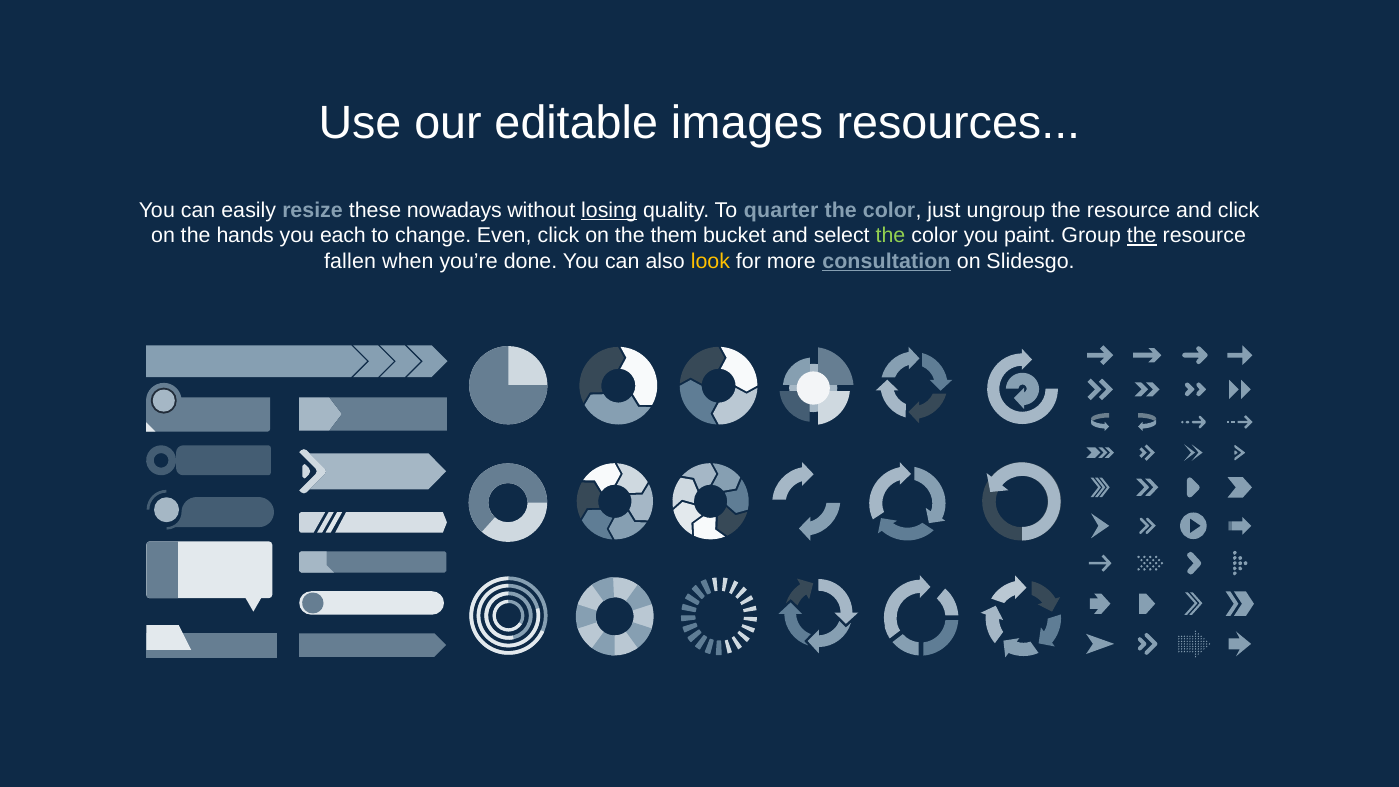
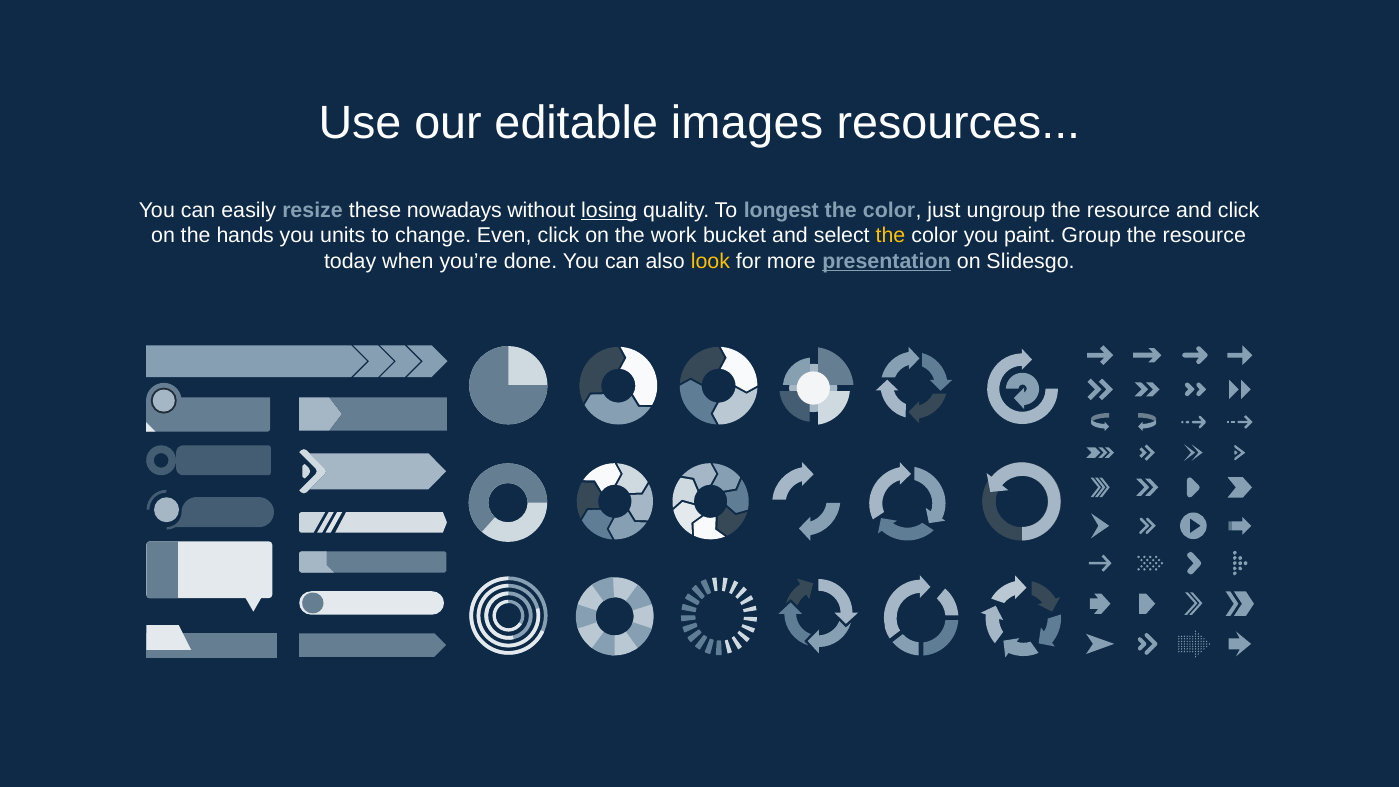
quarter: quarter -> longest (781, 210)
each: each -> units (343, 236)
them: them -> work (674, 236)
the colour: light green -> yellow (890, 236)
the underline: present -> none (1142, 236)
fallen: fallen -> today (350, 261)
consultation: consultation -> presentation (886, 261)
